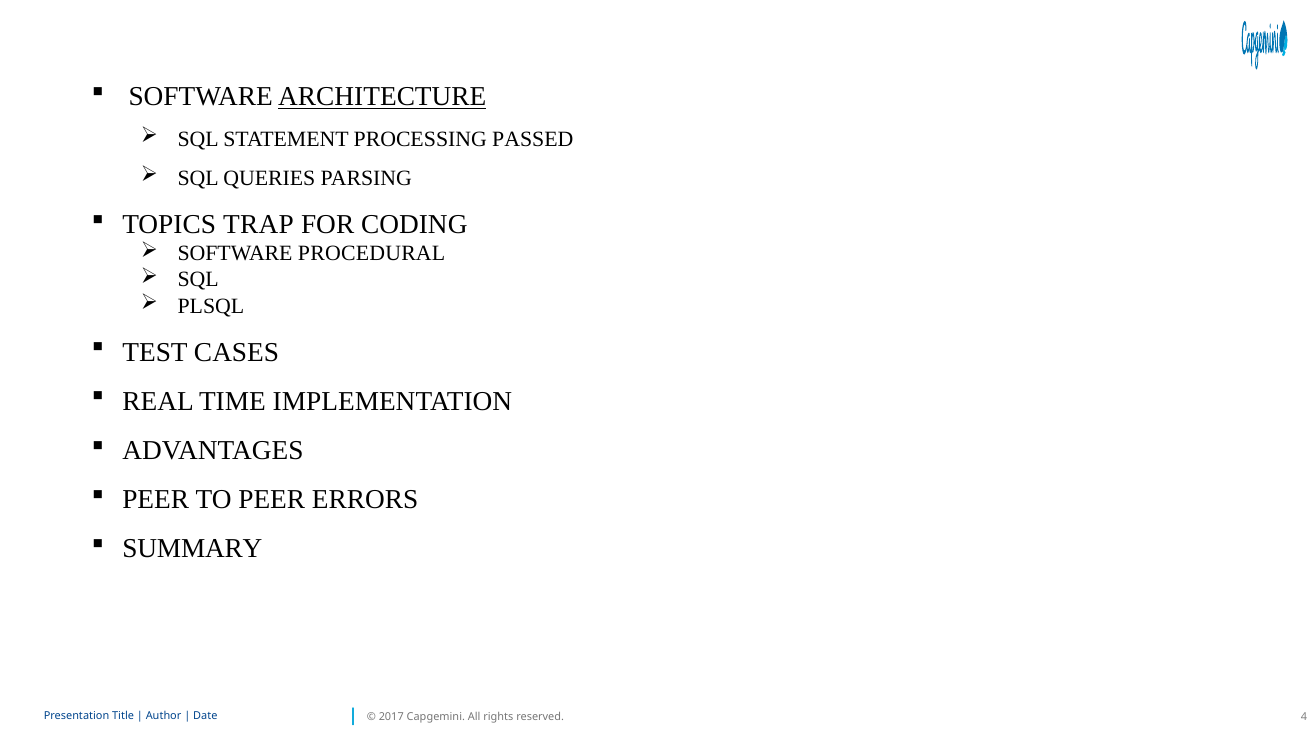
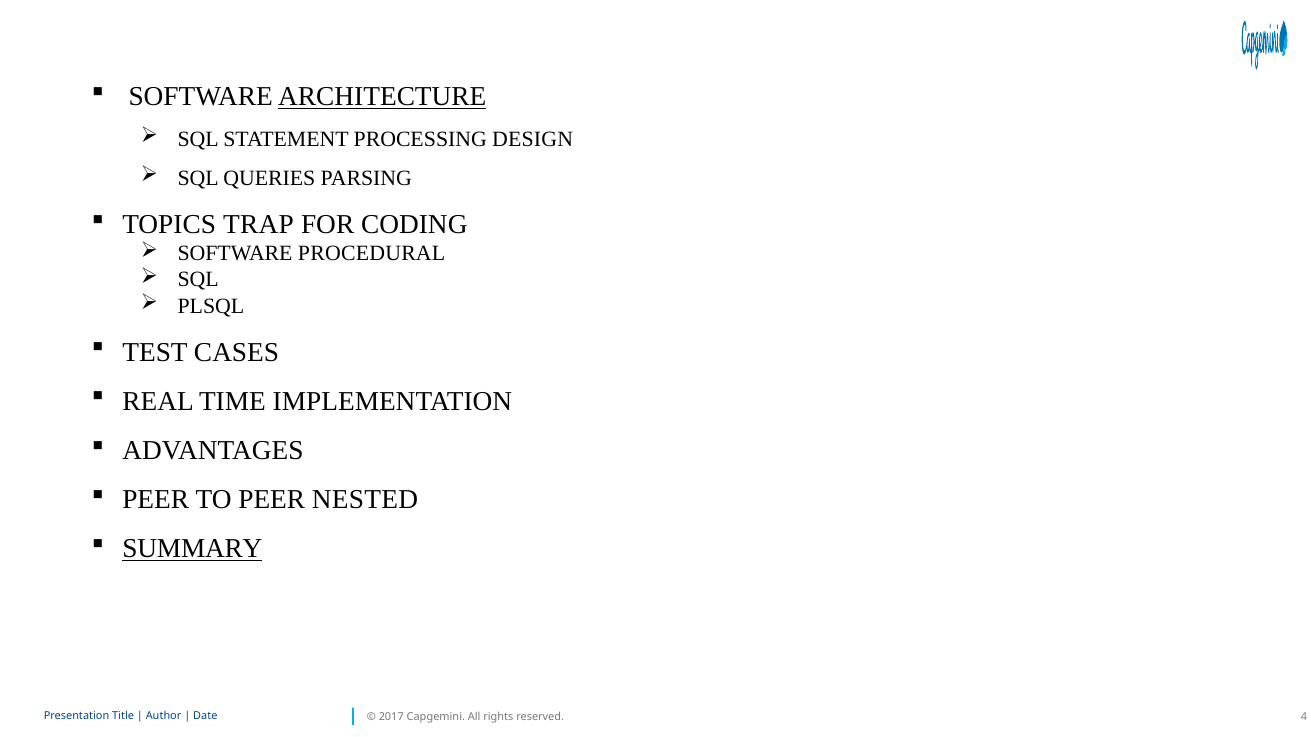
PASSED: PASSED -> DESIGN (533, 139)
ERRORS: ERRORS -> NESTED (365, 500)
SUMMARY underline: none -> present (192, 549)
